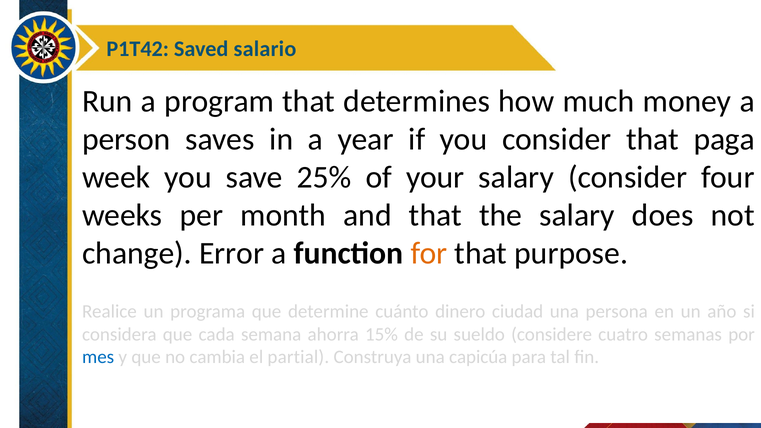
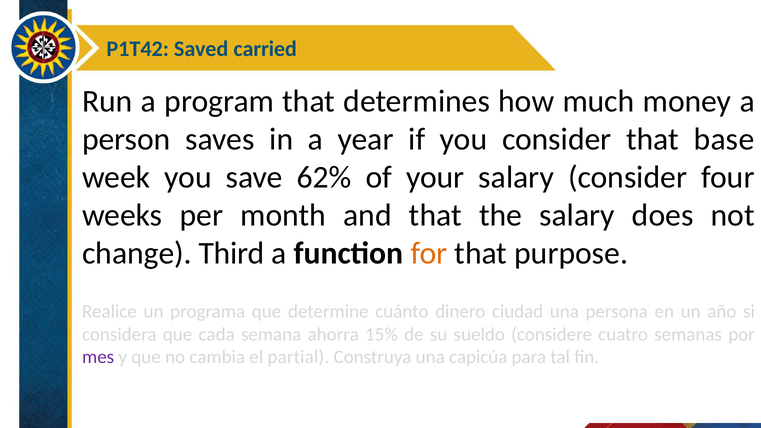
salario: salario -> carried (265, 49)
paga: paga -> base (724, 139)
25%: 25% -> 62% (324, 177)
Error: Error -> Third (232, 254)
mes colour: blue -> purple (98, 357)
